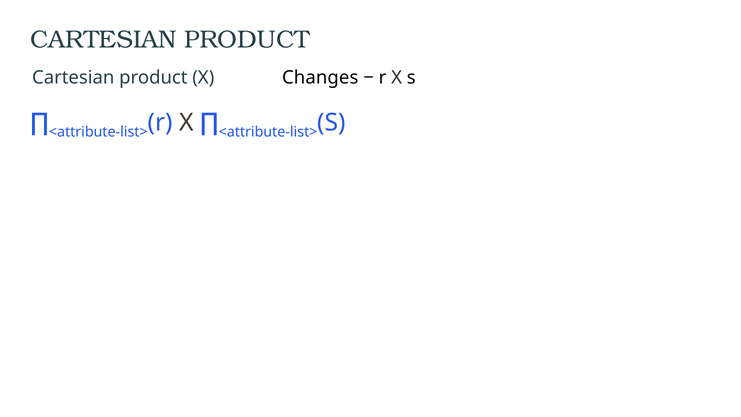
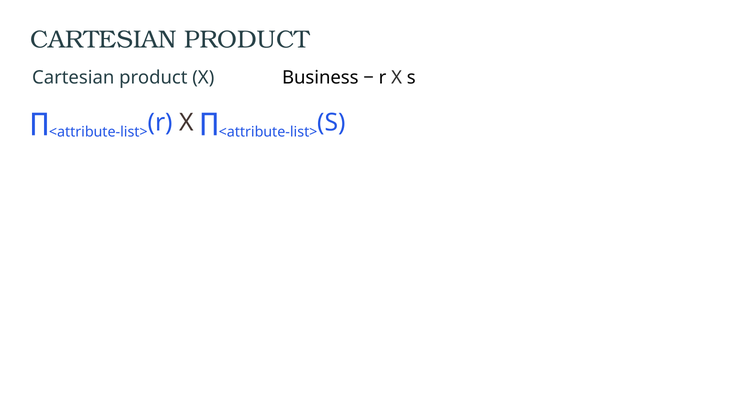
Changes: Changes -> Business (320, 78)
